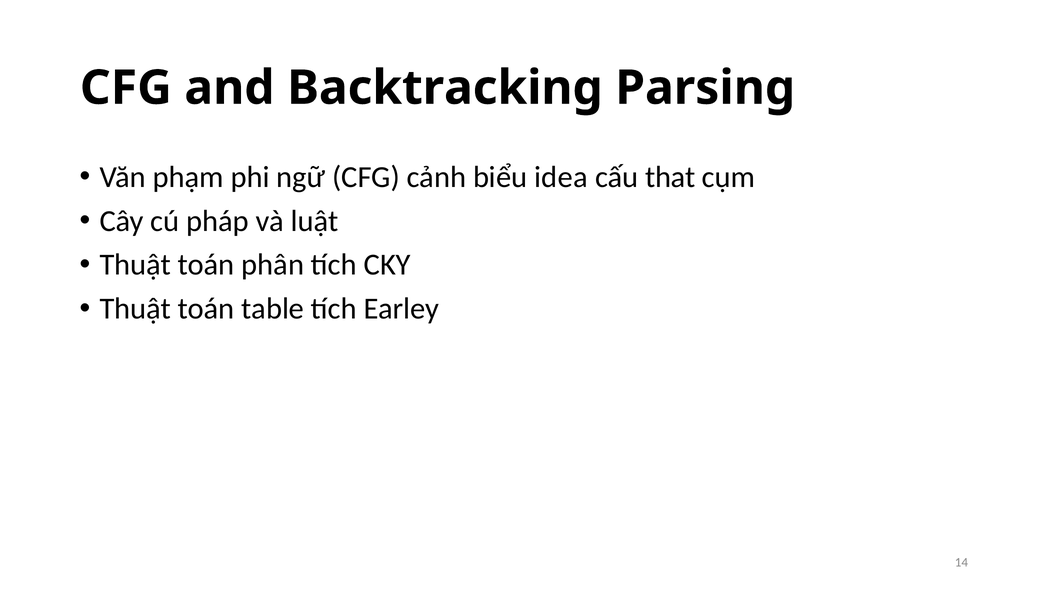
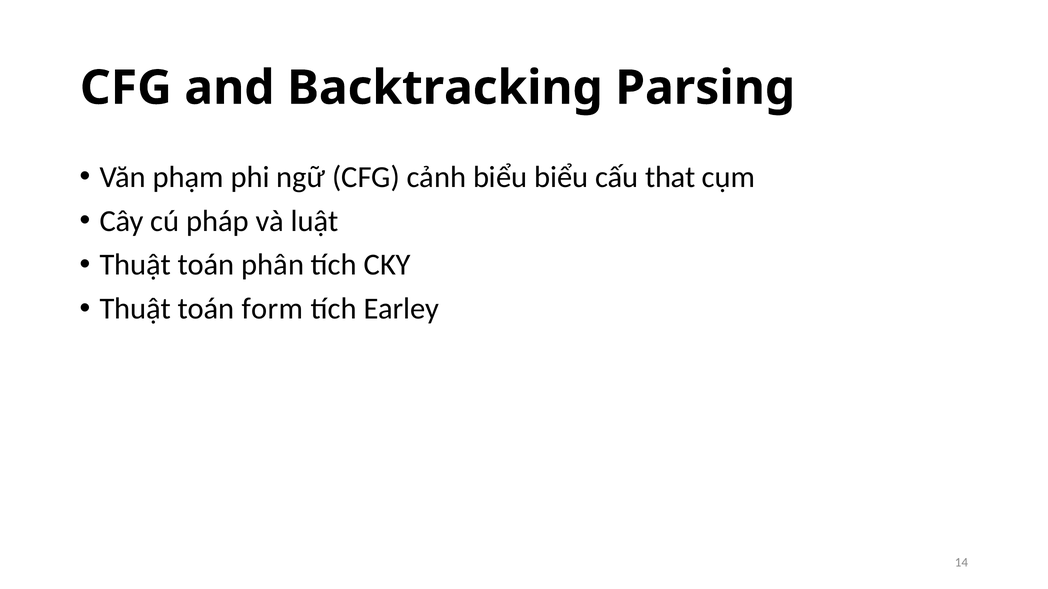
biểu idea: idea -> biểu (561, 177)
table: table -> form (273, 309)
